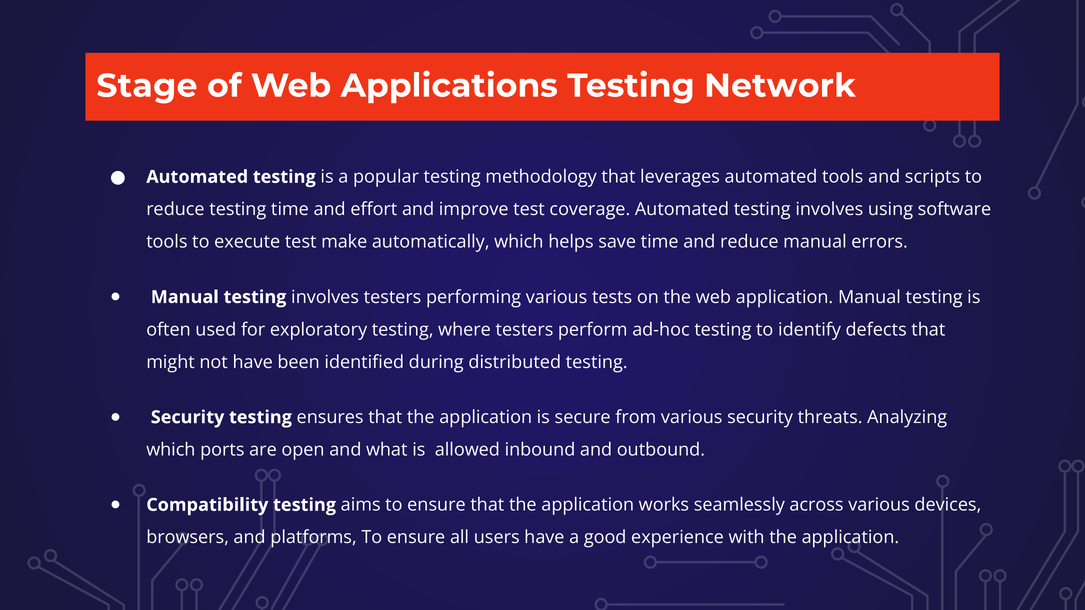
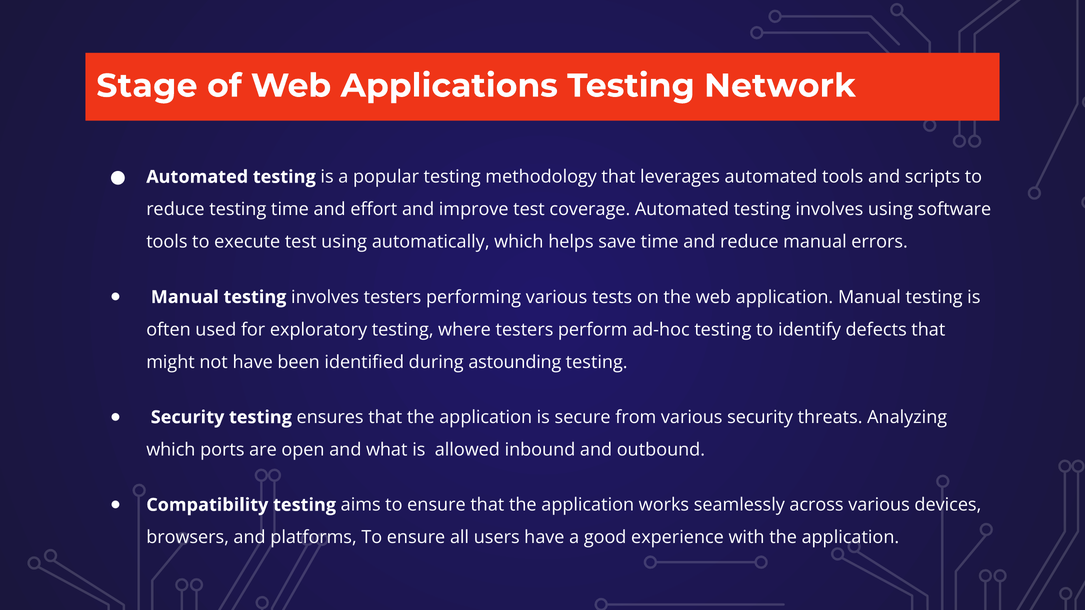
test make: make -> using (344, 242)
distributed: distributed -> astounding (515, 362)
